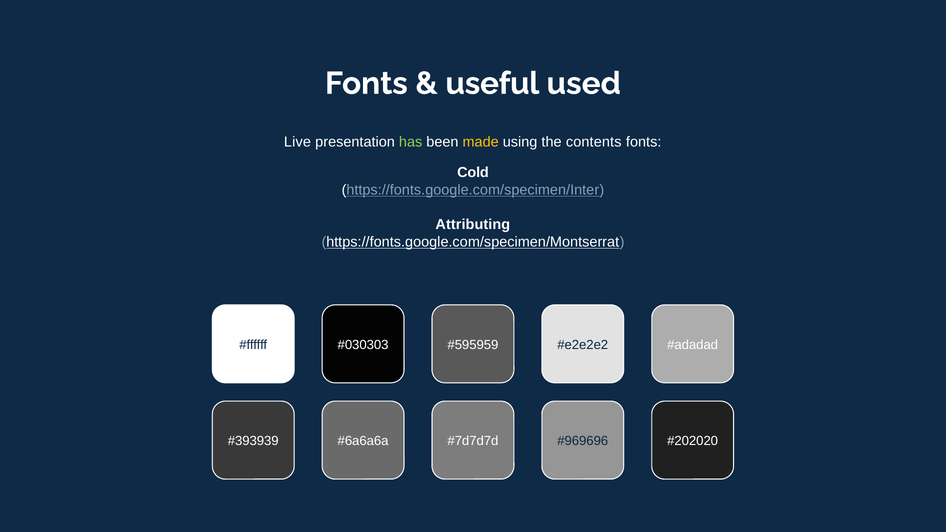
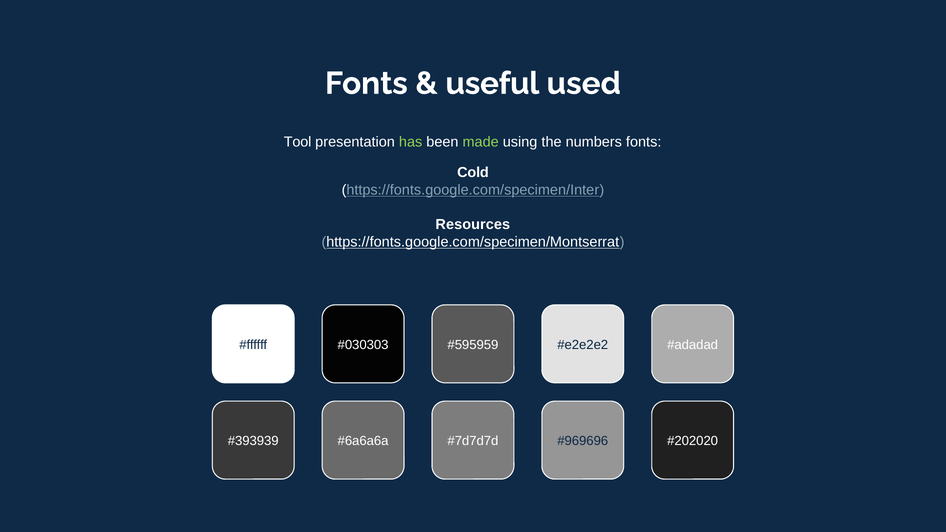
Live: Live -> Tool (298, 142)
made colour: yellow -> light green (481, 142)
contents: contents -> numbers (594, 142)
Attributing: Attributing -> Resources (473, 225)
